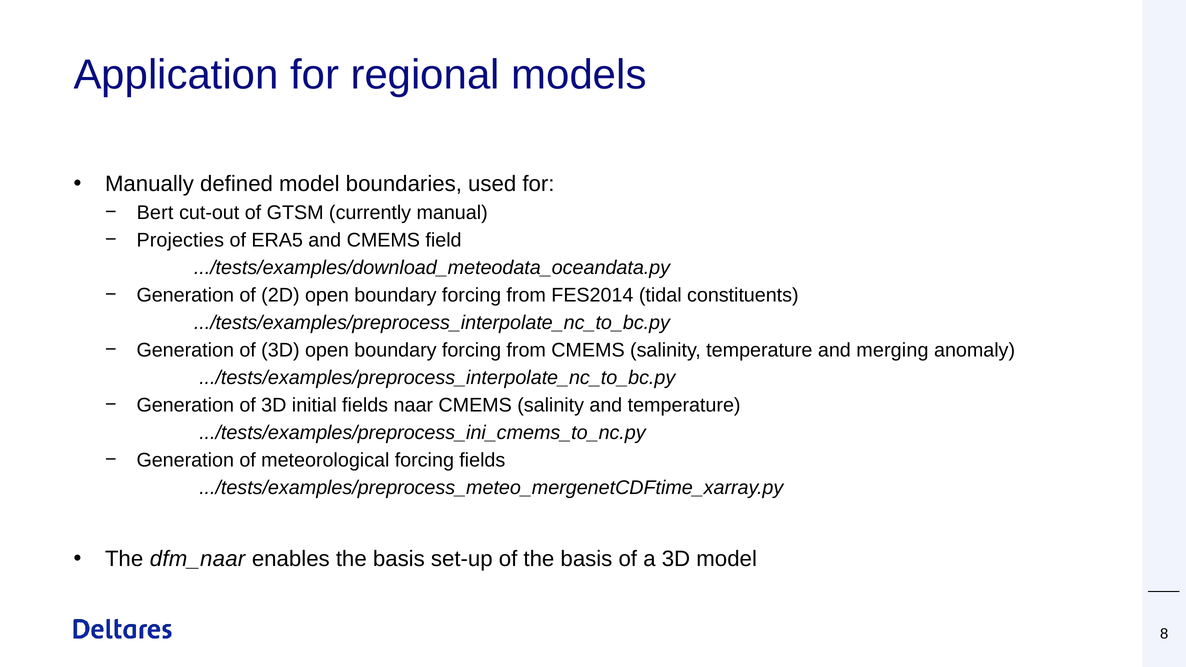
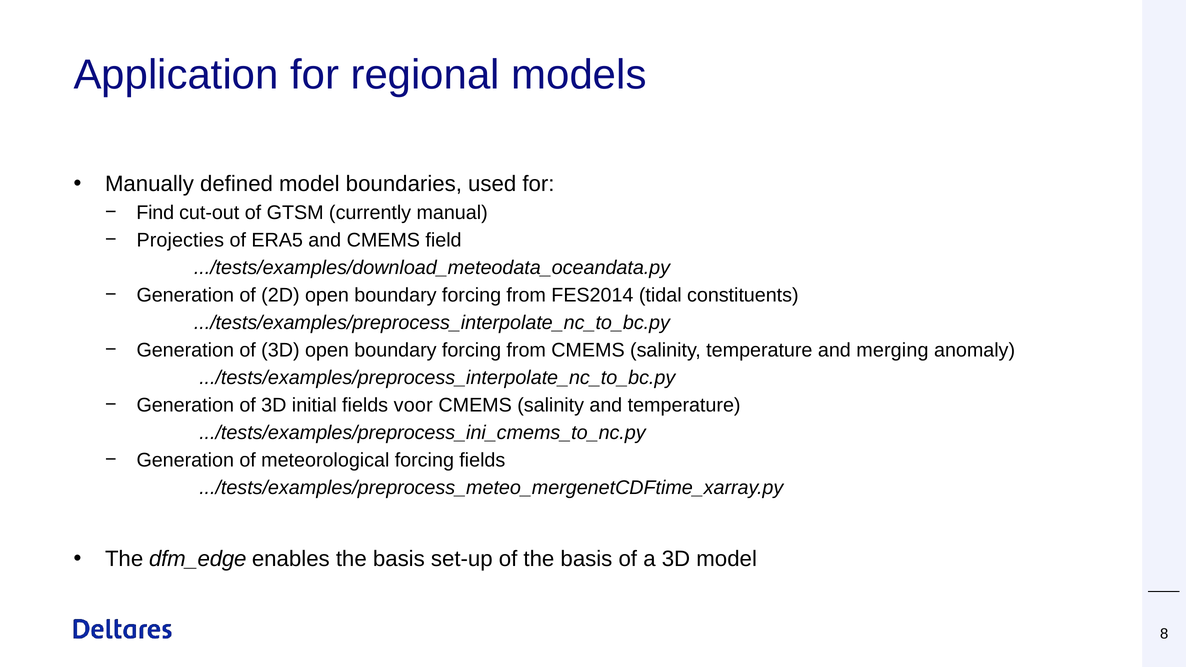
Bert: Bert -> Find (155, 213)
naar: naar -> voor (413, 405)
dfm_naar: dfm_naar -> dfm_edge (198, 559)
